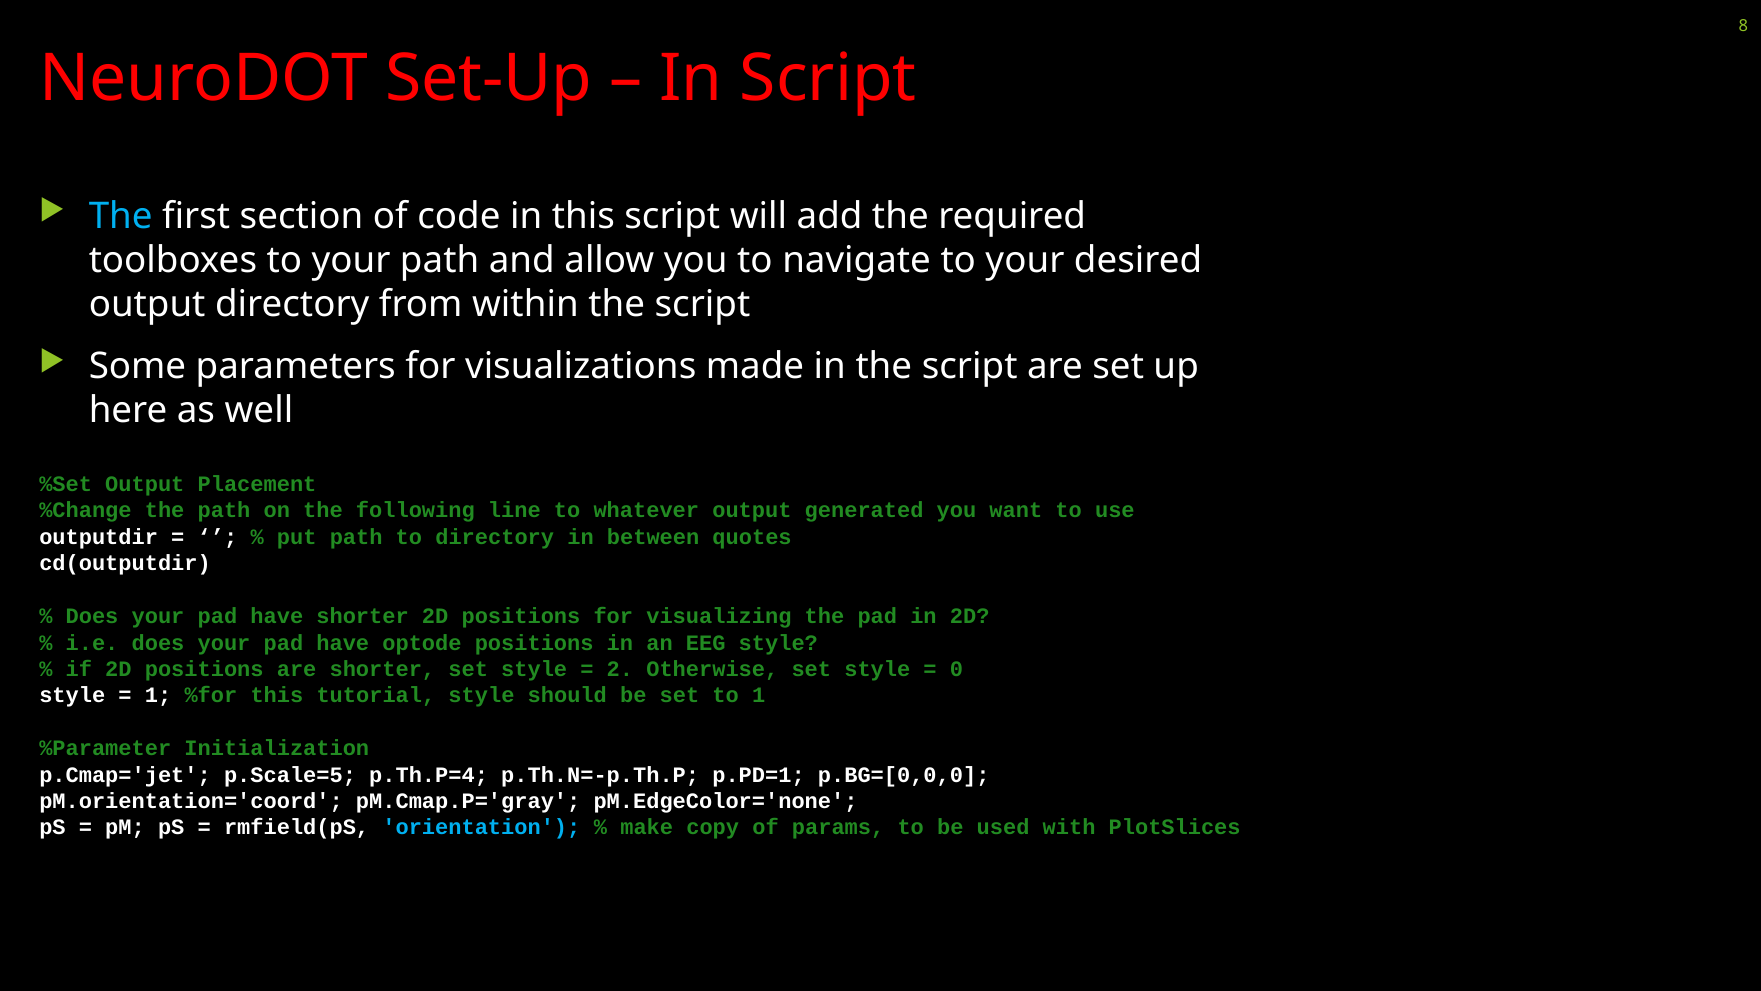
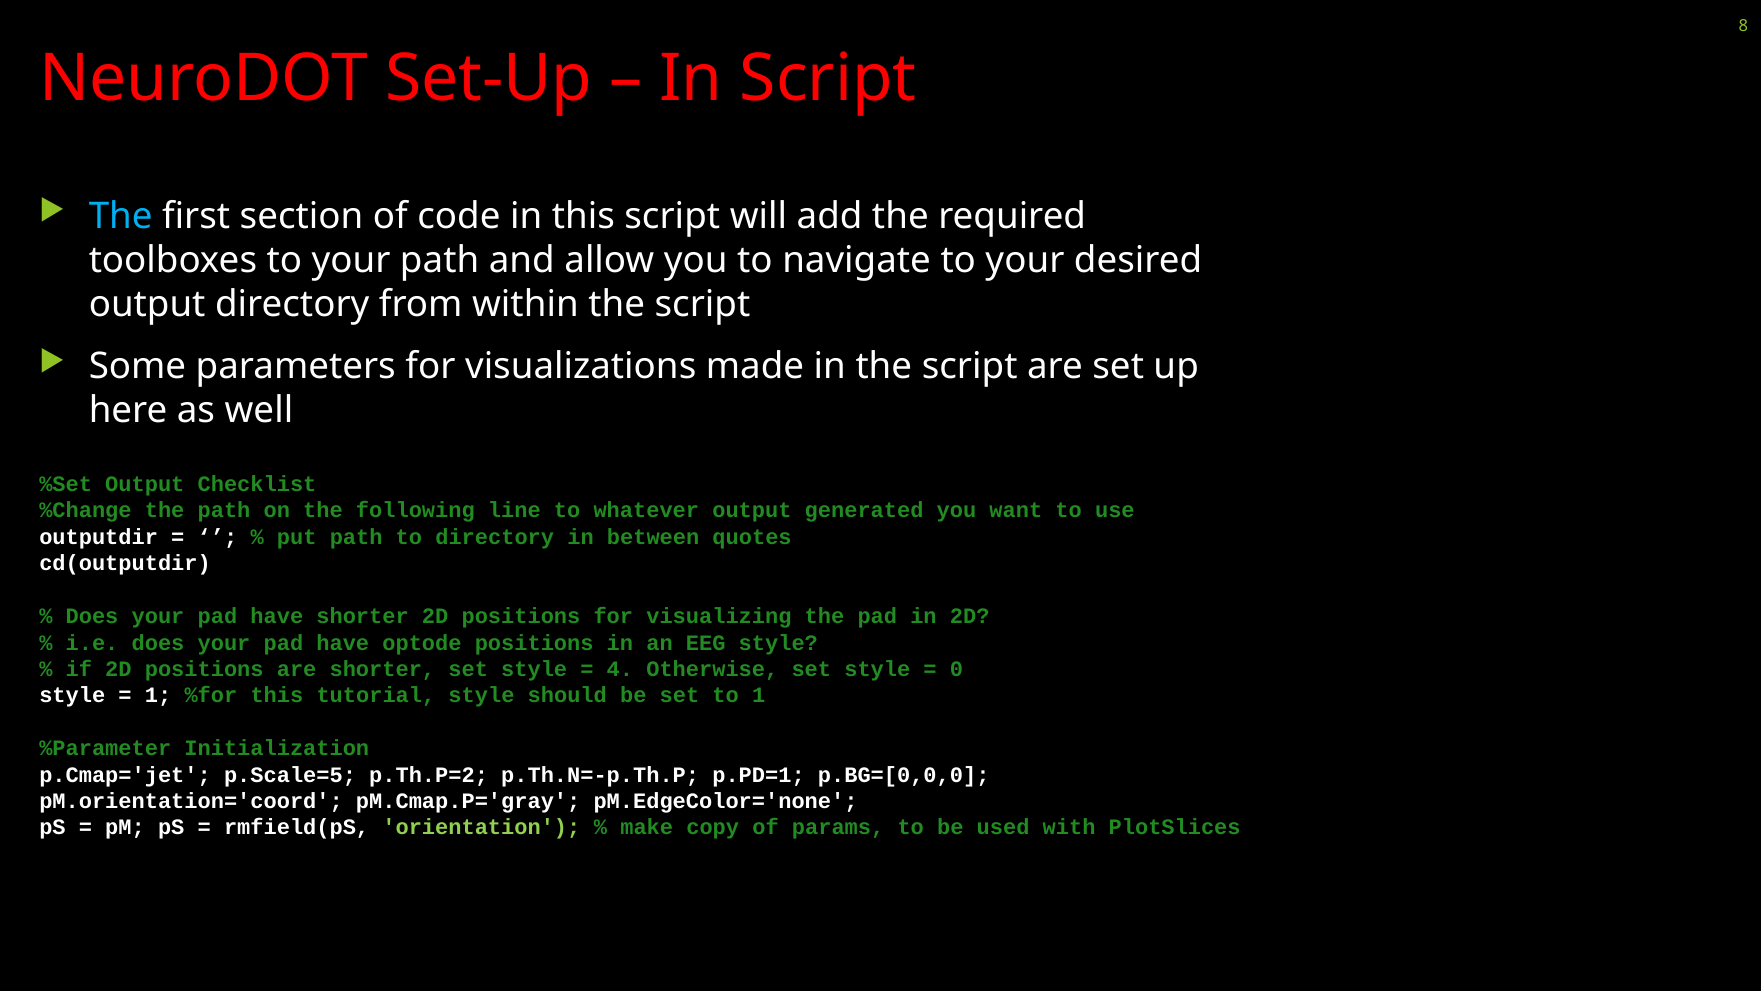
Placement: Placement -> Checklist (257, 484)
2: 2 -> 4 (620, 669)
p.Th.P=4: p.Th.P=4 -> p.Th.P=2 (429, 775)
orientation colour: light blue -> light green (481, 827)
